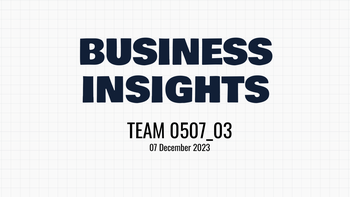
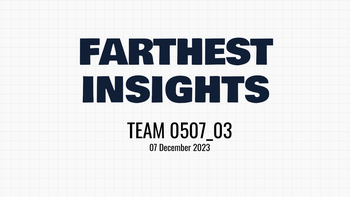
BUSINESS: BUSINESS -> FARTHEST (176, 53)
